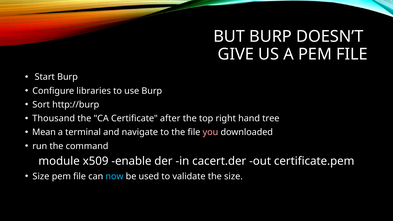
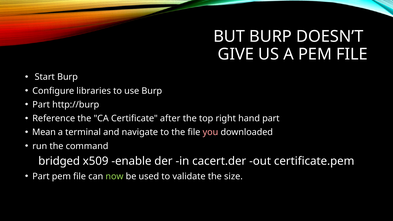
Sort: Sort -> Part (41, 105)
Thousand: Thousand -> Reference (54, 118)
hand tree: tree -> part (271, 118)
module: module -> bridged (59, 161)
Size: Size -> Part (41, 176)
now colour: light blue -> light green (114, 176)
